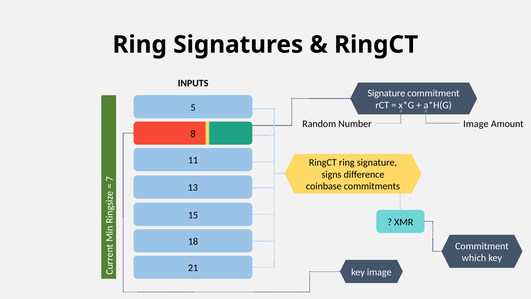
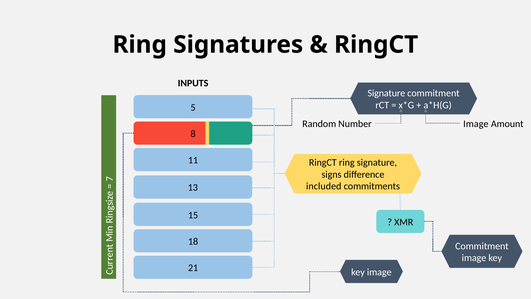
coinbase: coinbase -> included (324, 186)
which: which -> image (474, 258)
